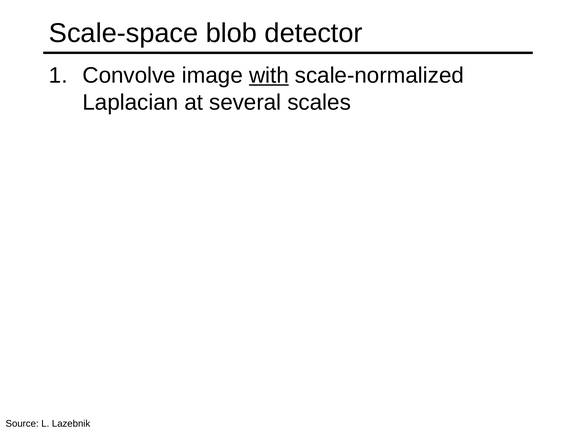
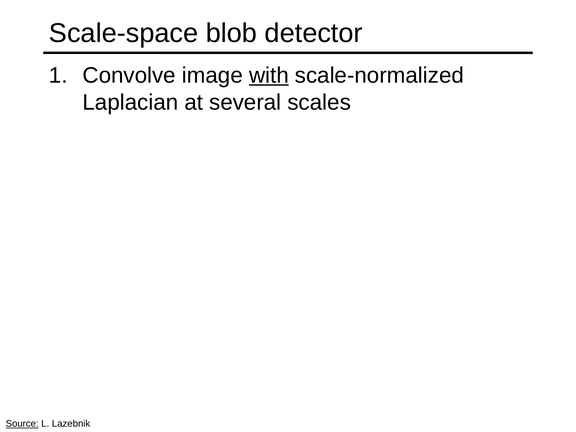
Source underline: none -> present (22, 424)
